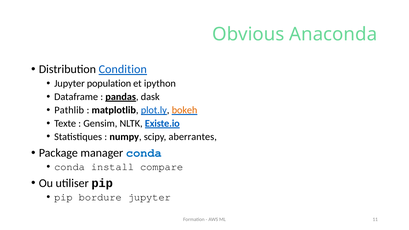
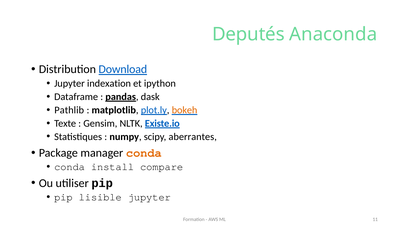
Obvious: Obvious -> Deputés (248, 34)
Condition: Condition -> Download (123, 69)
population: population -> indexation (109, 83)
conda colour: blue -> orange (144, 153)
bordure: bordure -> lisible (100, 197)
